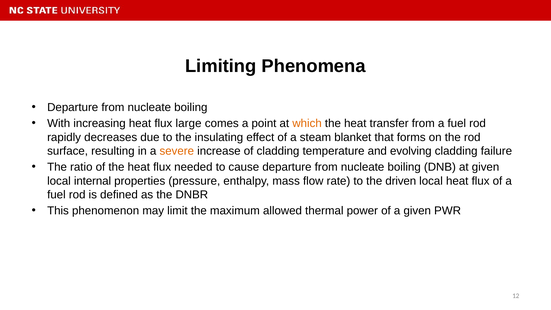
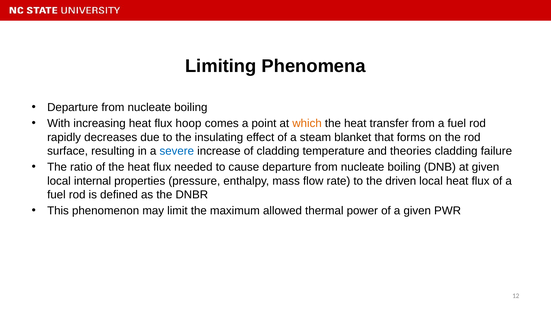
large: large -> hoop (189, 123)
severe colour: orange -> blue (177, 151)
evolving: evolving -> theories (411, 151)
